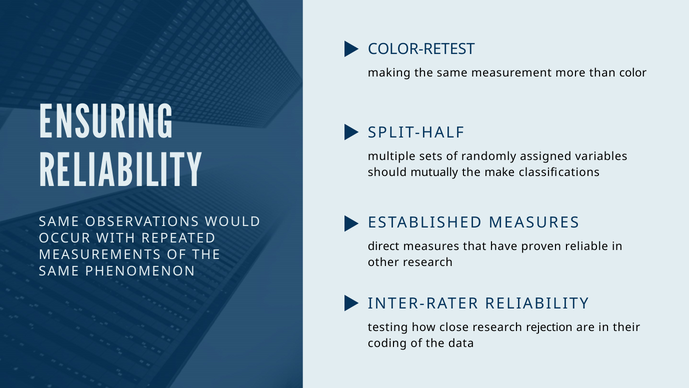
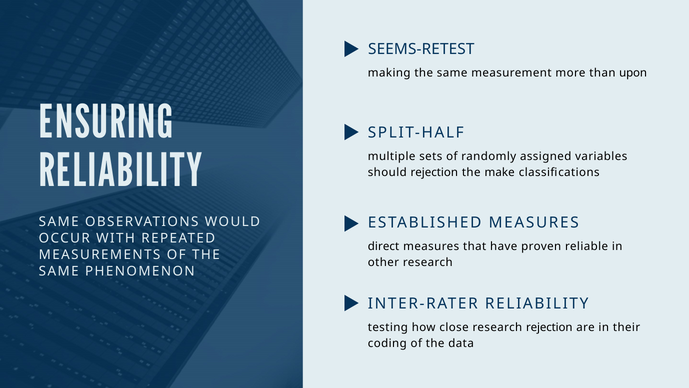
COLOR-RETEST: COLOR-RETEST -> SEEMS-RETEST (421, 49)
color: color -> upon (633, 73)
should mutually: mutually -> rejection (434, 172)
